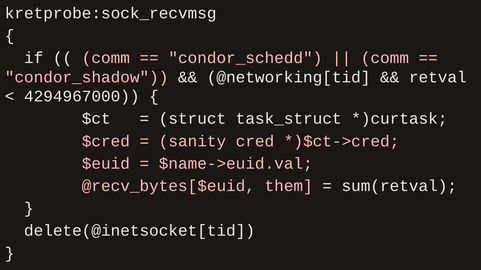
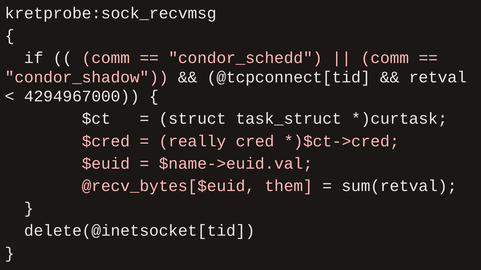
@networking[tid: @networking[tid -> @tcpconnect[tid (289, 77)
sanity: sanity -> really (192, 141)
